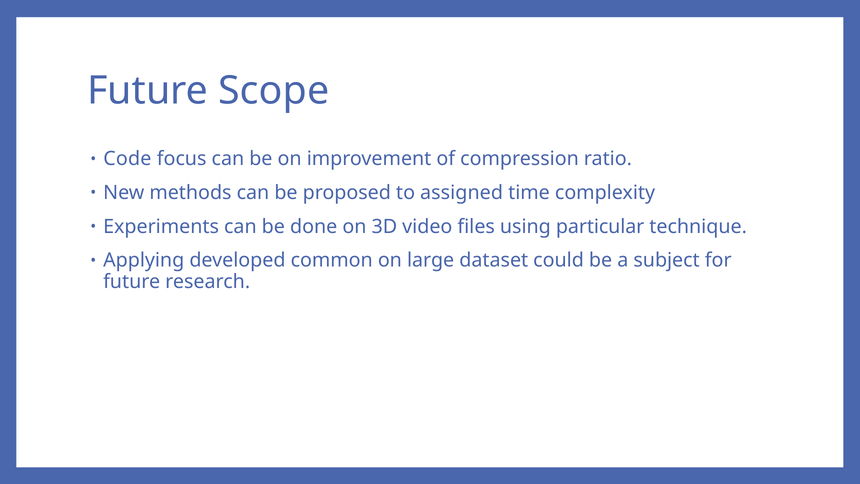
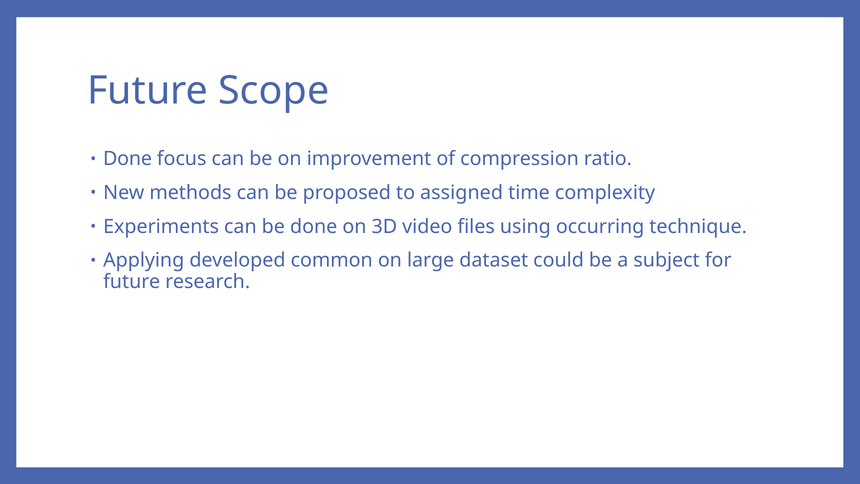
Code: Code -> Done (128, 159)
particular: particular -> occurring (600, 227)
